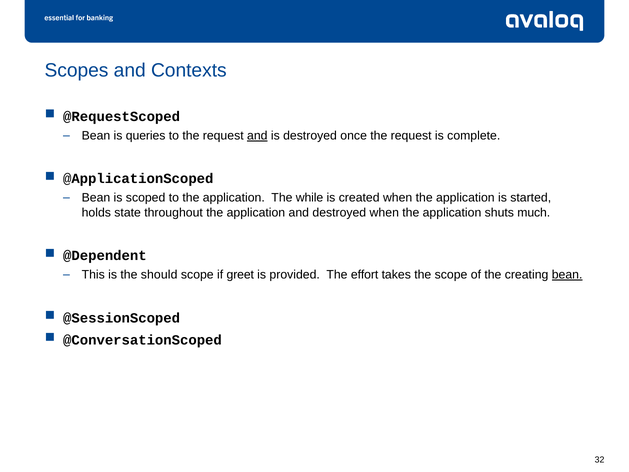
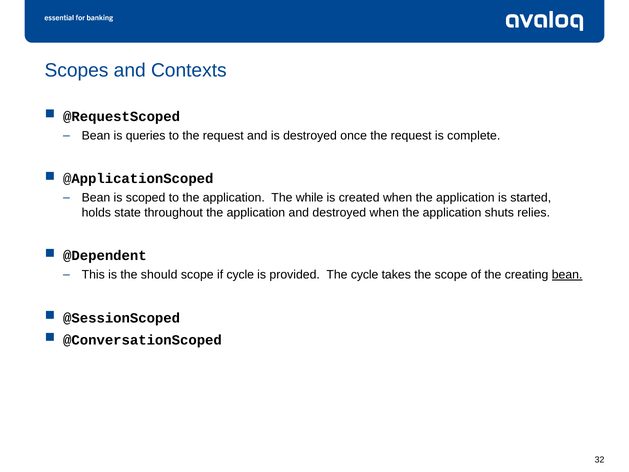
and underline: present -> none (257, 136)
much: much -> relies (534, 212)
if greet: greet -> cycle (240, 275)
The effort: effort -> cycle (365, 275)
